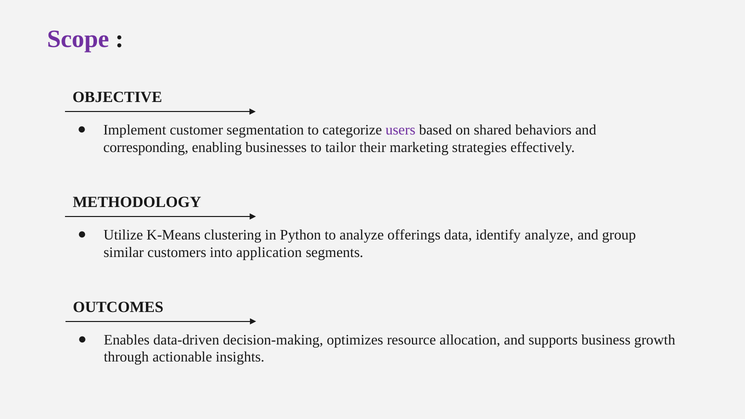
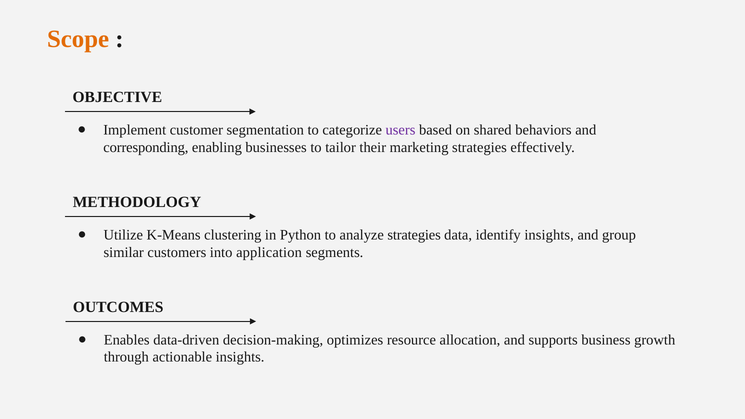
Scope colour: purple -> orange (78, 39)
analyze offerings: offerings -> strategies (414, 235)
identify analyze: analyze -> insights (549, 235)
